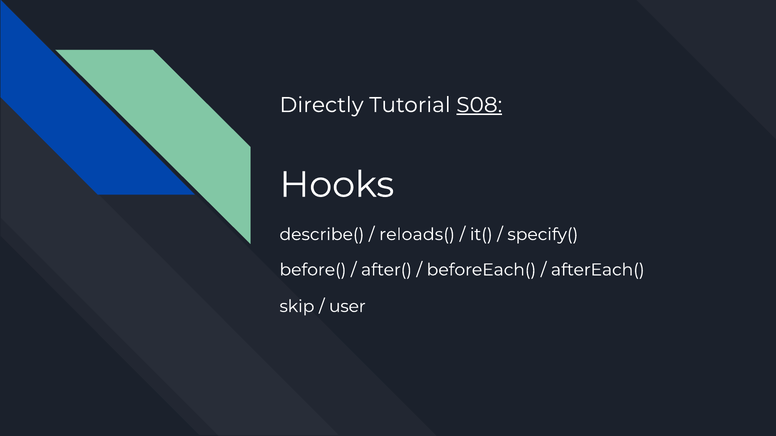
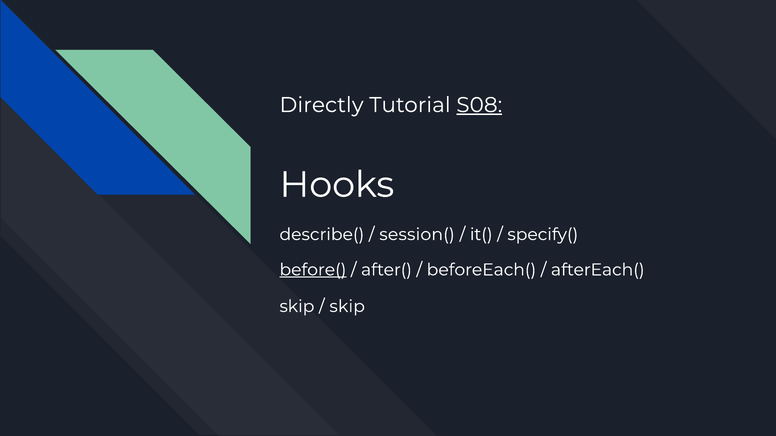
reloads(: reloads( -> session( (417, 235)
before( underline: none -> present (313, 270)
user: user -> skip (347, 307)
